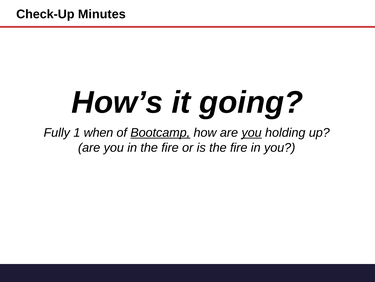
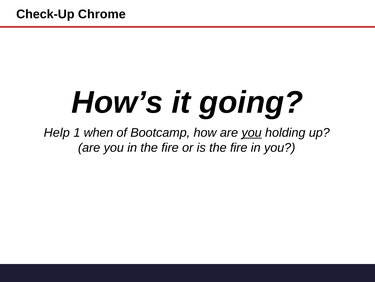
Minutes: Minutes -> Chrome (102, 14)
Fully: Fully -> Help (57, 132)
Bootcamp underline: present -> none (160, 132)
